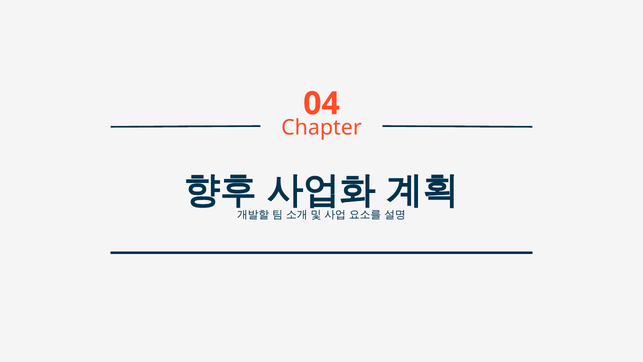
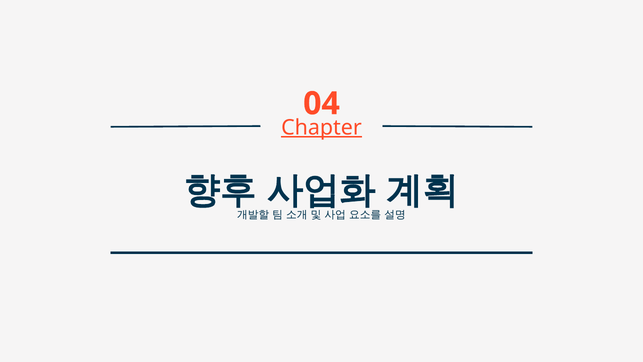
Chapter underline: none -> present (321, 127)
